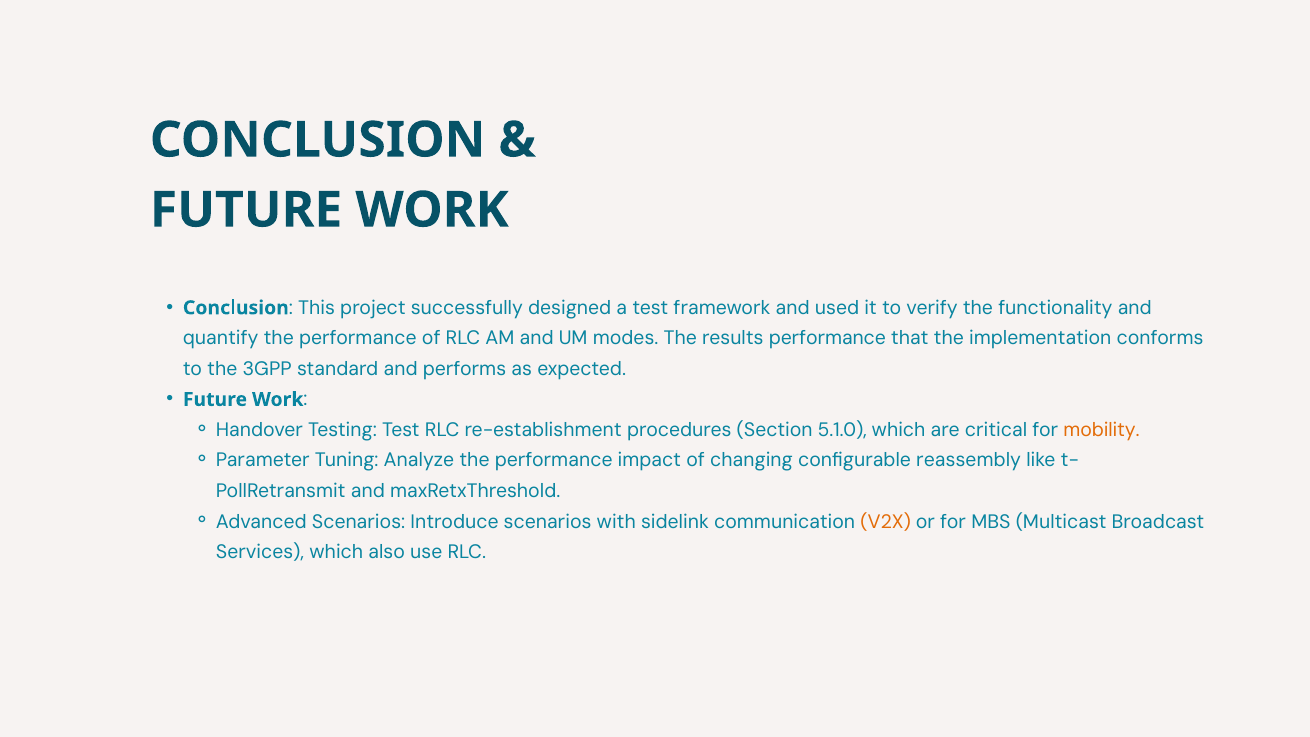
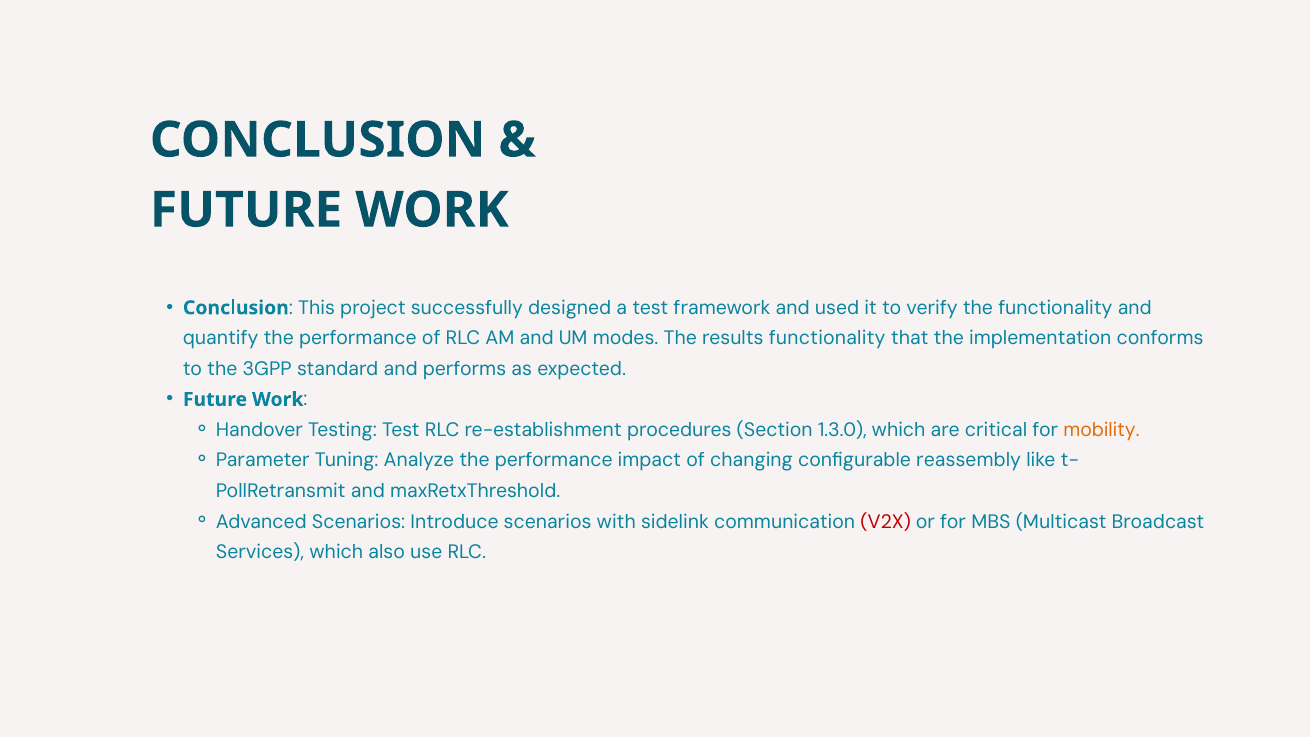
results performance: performance -> functionality (827, 338)
5.1.0: 5.1.0 -> 1.3.0 (842, 430)
V2X colour: orange -> red (886, 522)
